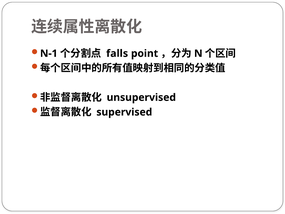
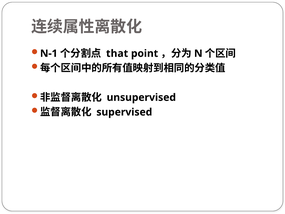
falls: falls -> that (117, 53)
